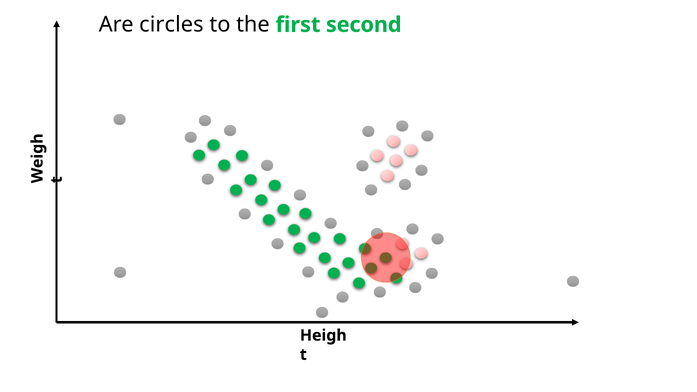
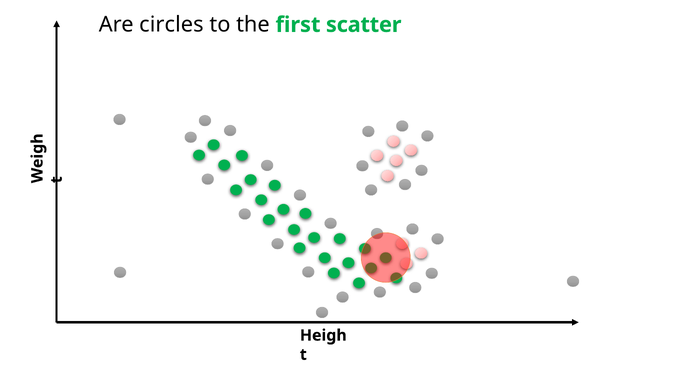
second: second -> scatter (364, 25)
